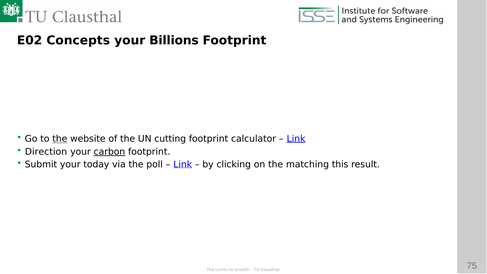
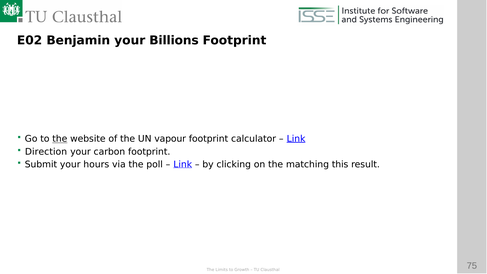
Concepts: Concepts -> Benjamin (78, 40)
cutting: cutting -> vapour (170, 139)
carbon underline: present -> none (109, 152)
today: today -> hours (96, 164)
